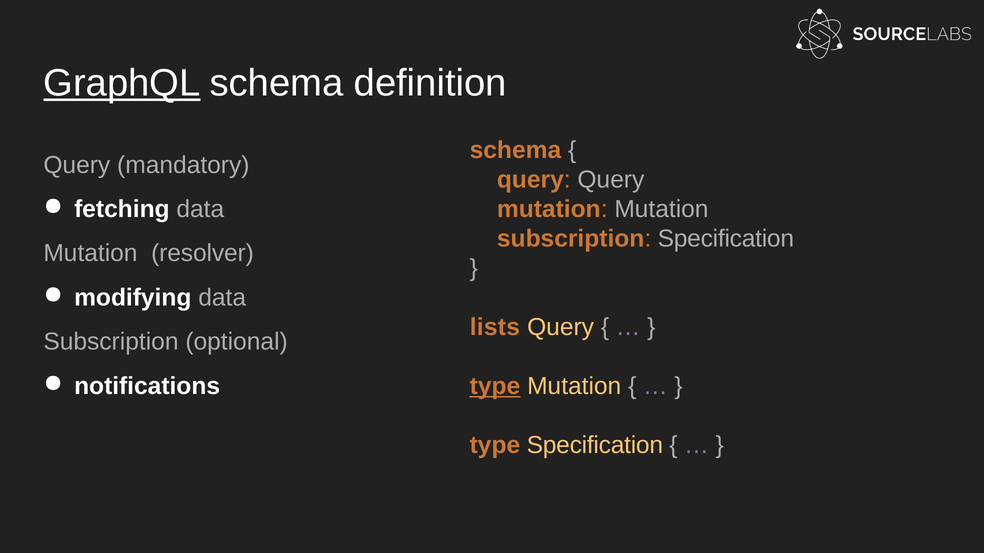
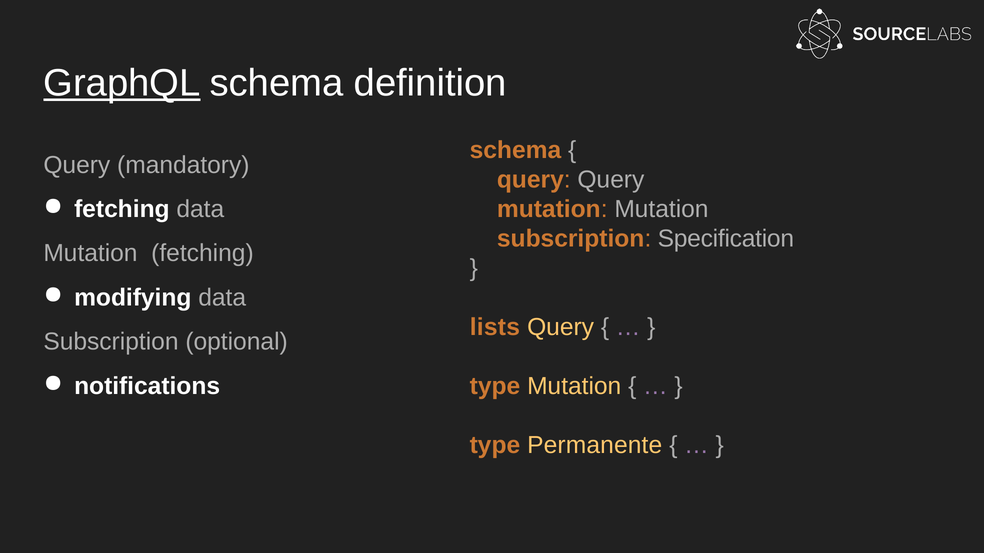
Mutation resolver: resolver -> fetching (202, 254)
type underline: present -> none (495, 386)
type Specification: Specification -> Permanente (595, 445)
